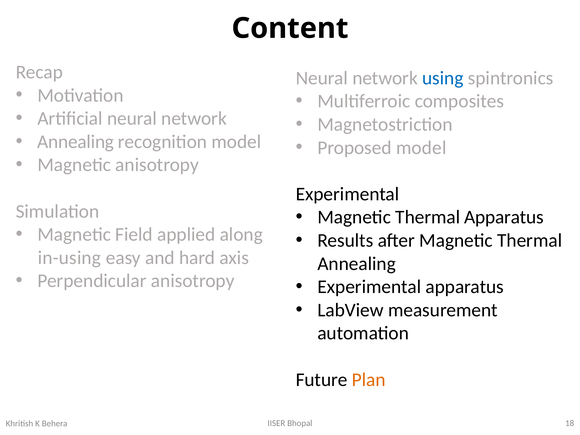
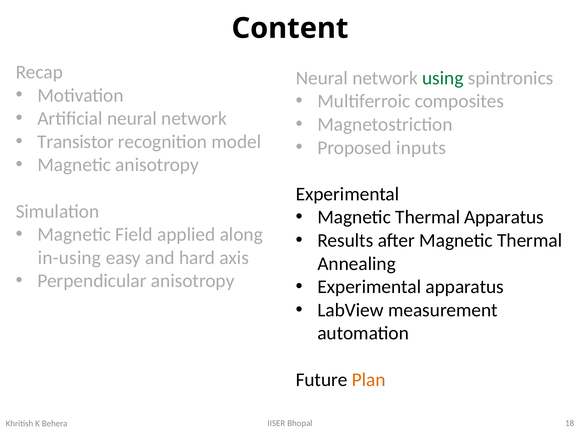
using colour: blue -> green (443, 78)
Annealing: Annealing -> Transistor (76, 142)
Proposed model: model -> inputs (421, 148)
